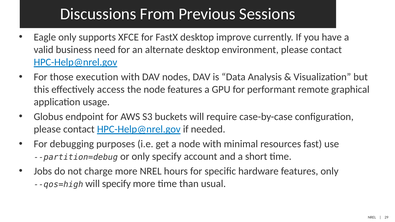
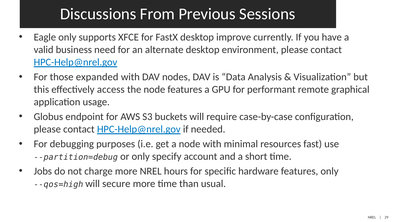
execution: execution -> expanded (97, 77)
will specify: specify -> secure (116, 184)
